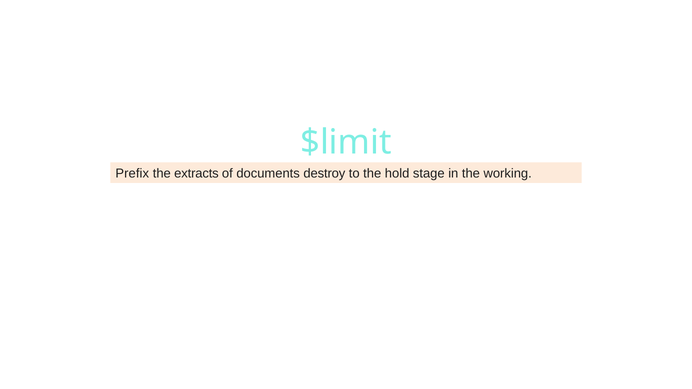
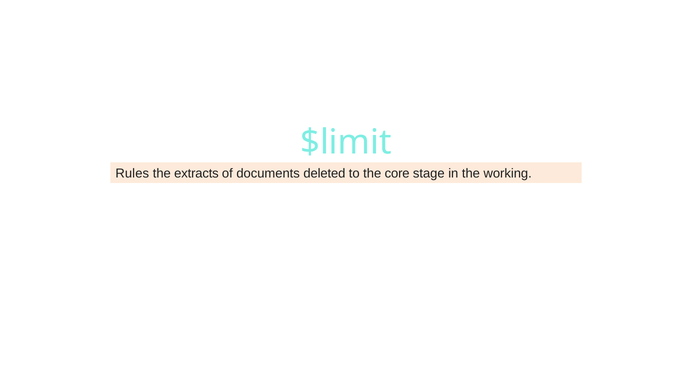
Prefix: Prefix -> Rules (132, 174)
destroy: destroy -> deleted (324, 174)
hold: hold -> core (397, 174)
